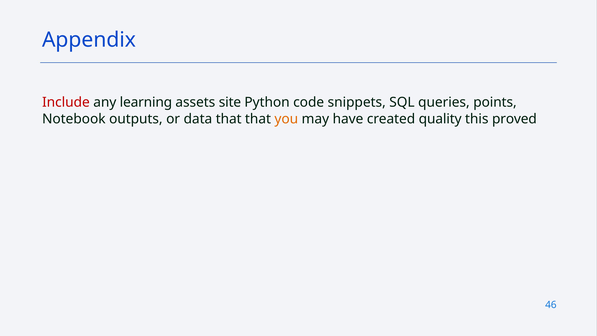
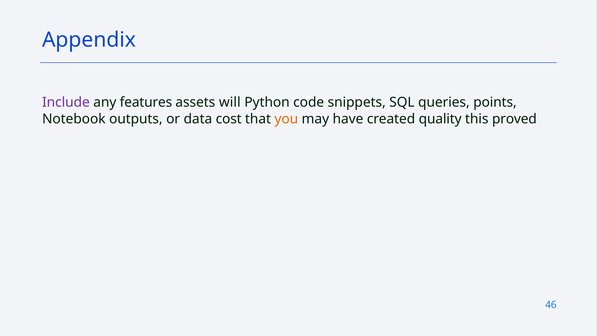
Include colour: red -> purple (66, 102)
learning: learning -> features (146, 102)
site: site -> will (230, 102)
data that: that -> cost (229, 119)
